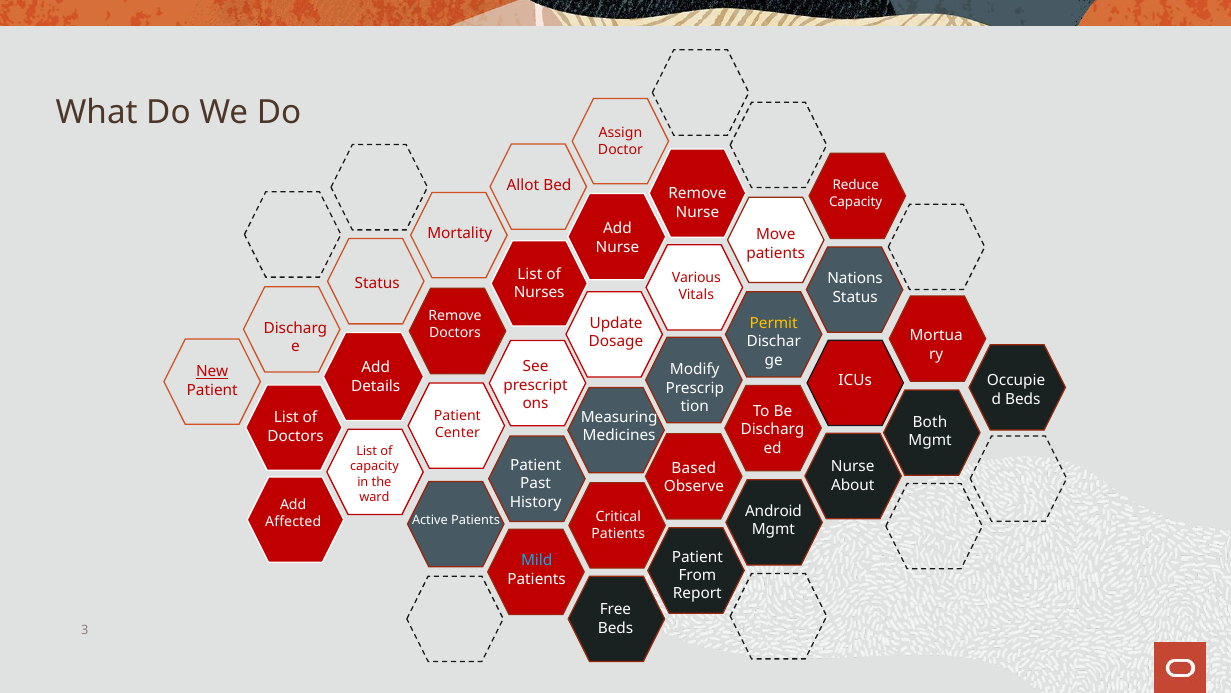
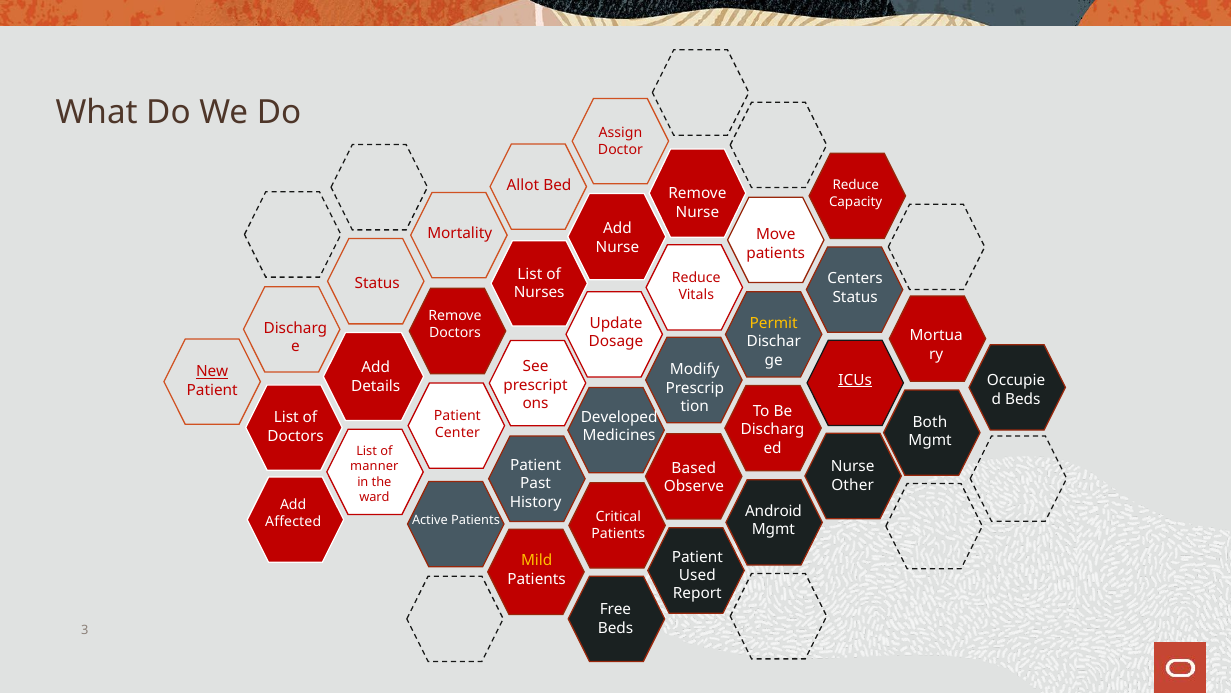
Nations: Nations -> Centers (855, 279)
Status Various: Various -> Reduce (696, 278)
ICUs underline: none -> present (855, 380)
Measuring: Measuring -> Developed (619, 417)
capacity: capacity -> manner (374, 466)
About: About -> Other (853, 485)
Mild colour: light blue -> yellow (537, 560)
From: From -> Used (697, 575)
